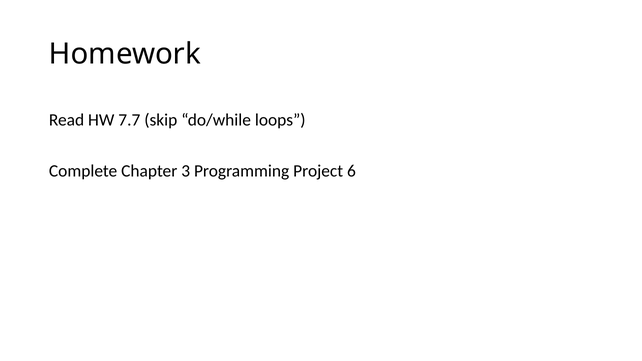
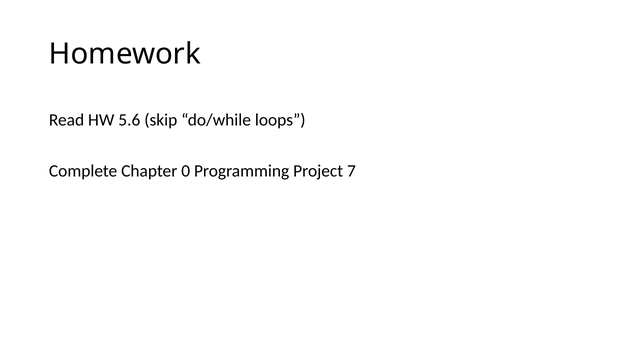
7.7: 7.7 -> 5.6 (129, 120)
3: 3 -> 0 (186, 171)
6: 6 -> 7 (351, 171)
